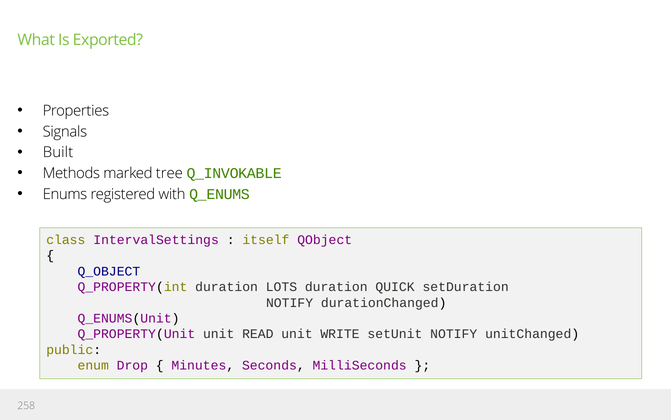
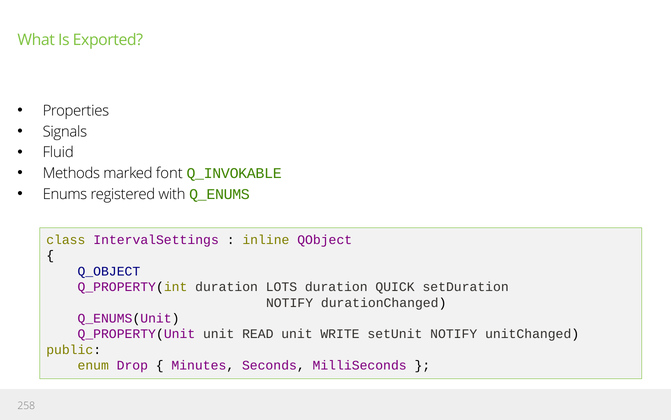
Built: Built -> Fluid (58, 152)
tree: tree -> font (169, 173)
itself: itself -> inline (266, 239)
